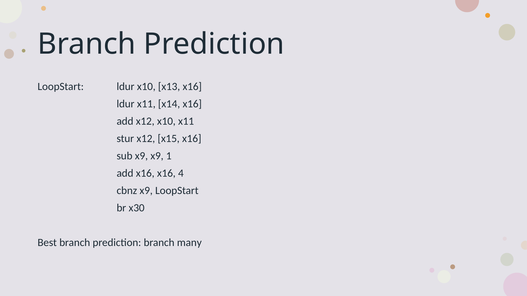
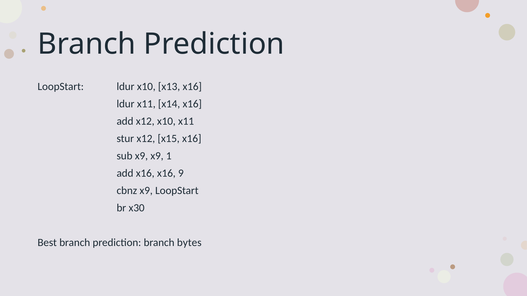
4: 4 -> 9 (181, 174)
many: many -> bytes (189, 243)
